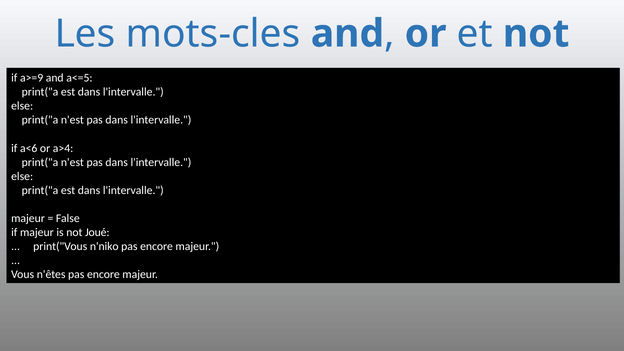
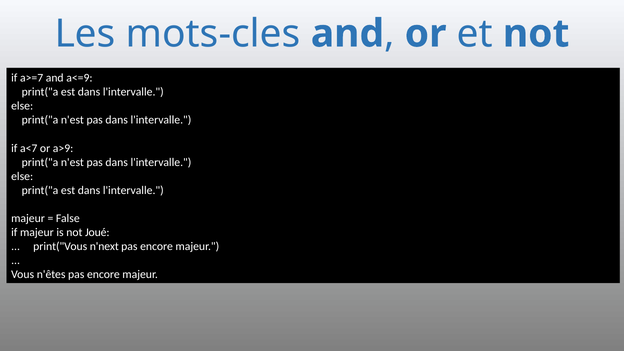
a>=9: a>=9 -> a>=7 (32, 78)
a<=5: a<=5 -> a<=9 (79, 78)
a<6: a<6 -> a<7 (29, 148)
a>4: a>4 -> a>9 (63, 148)
n'niko: n'niko -> n'next (104, 246)
